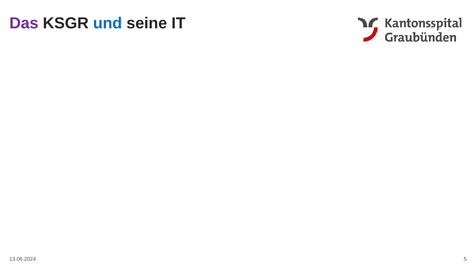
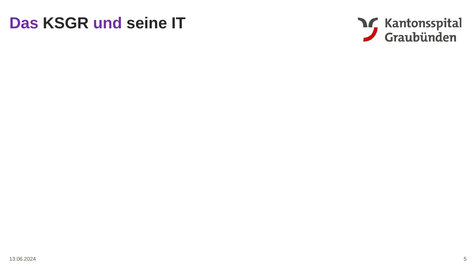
und colour: blue -> purple (108, 23)
